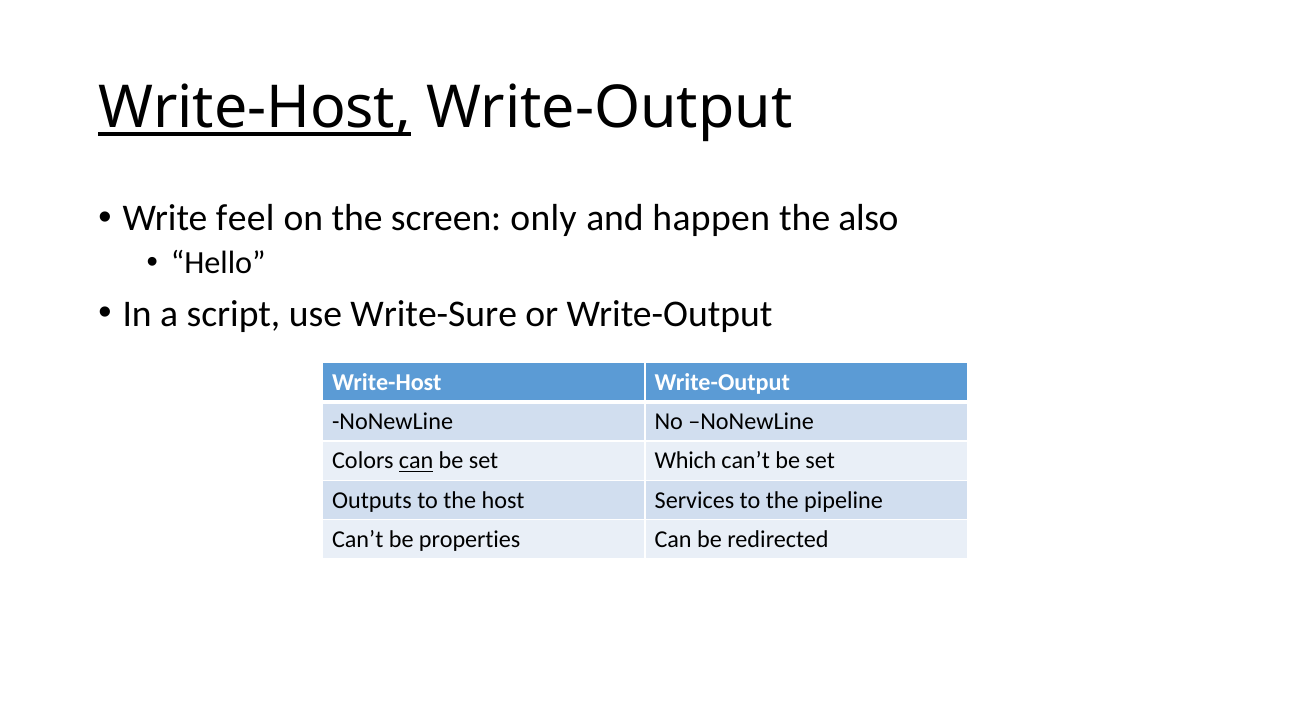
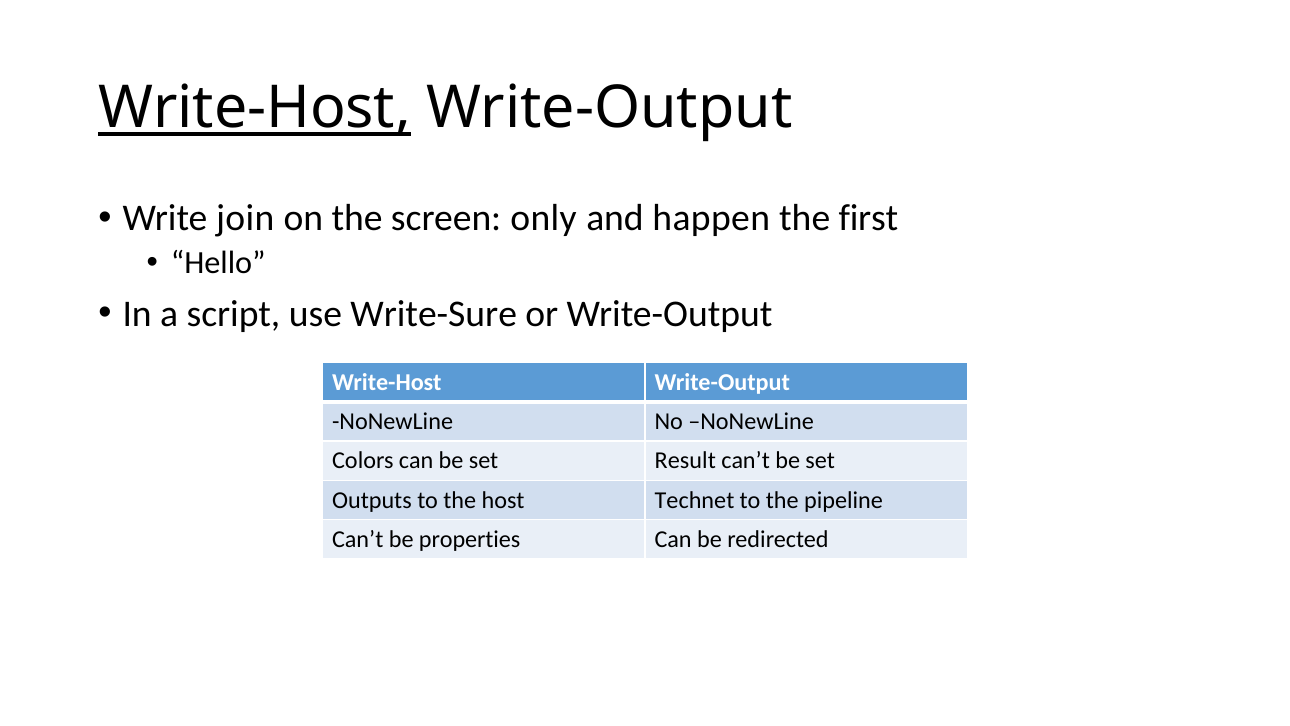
feel: feel -> join (245, 218)
also: also -> first (868, 218)
can underline: present -> none (416, 461)
Which: Which -> Result (685, 461)
Services: Services -> Technet (695, 500)
